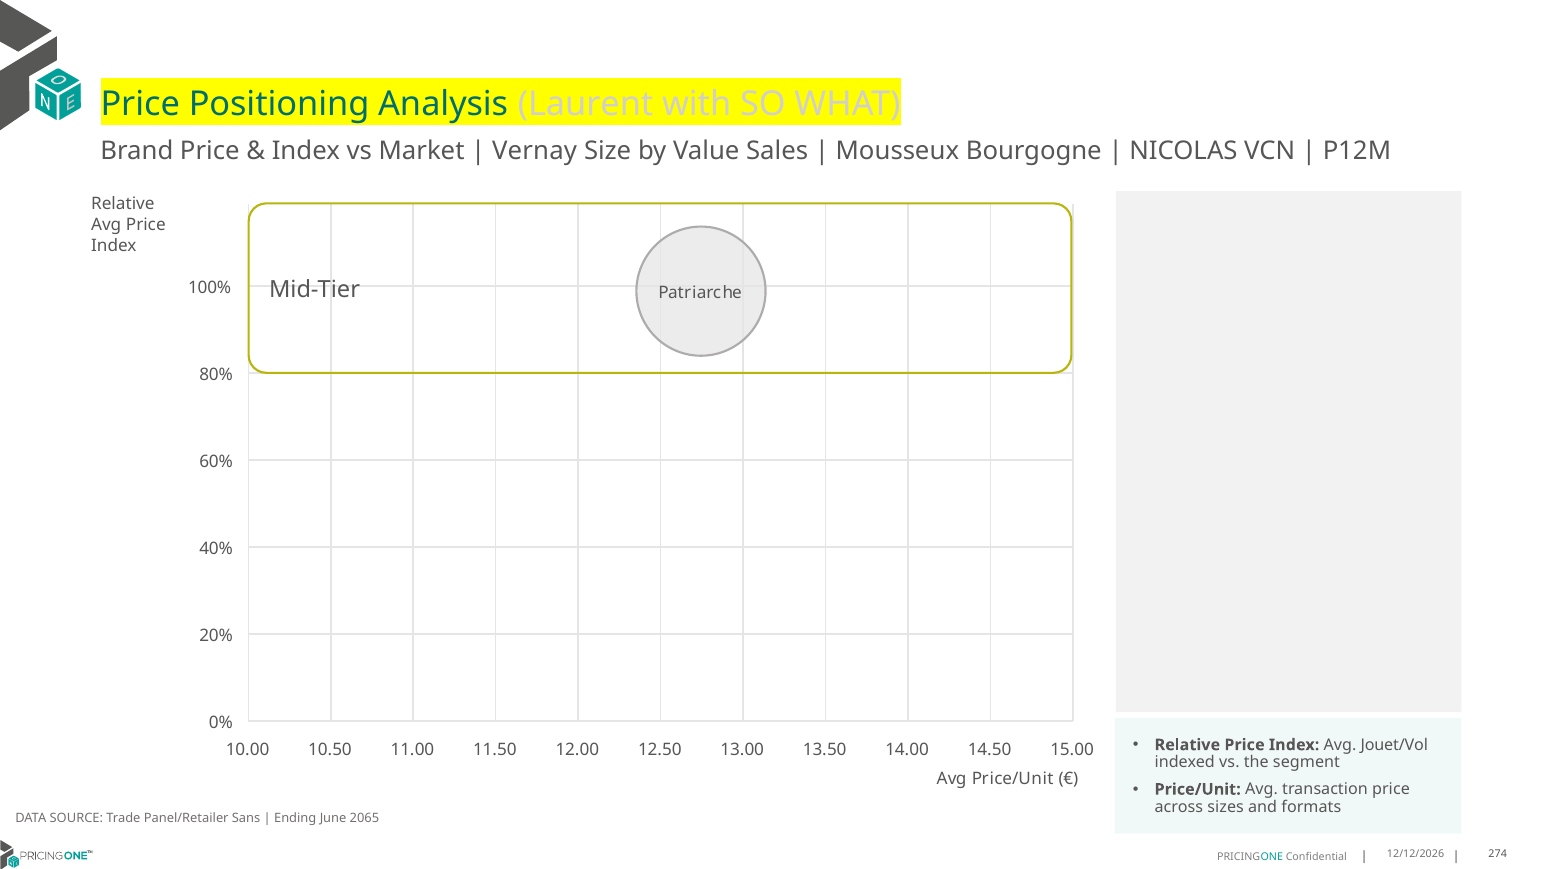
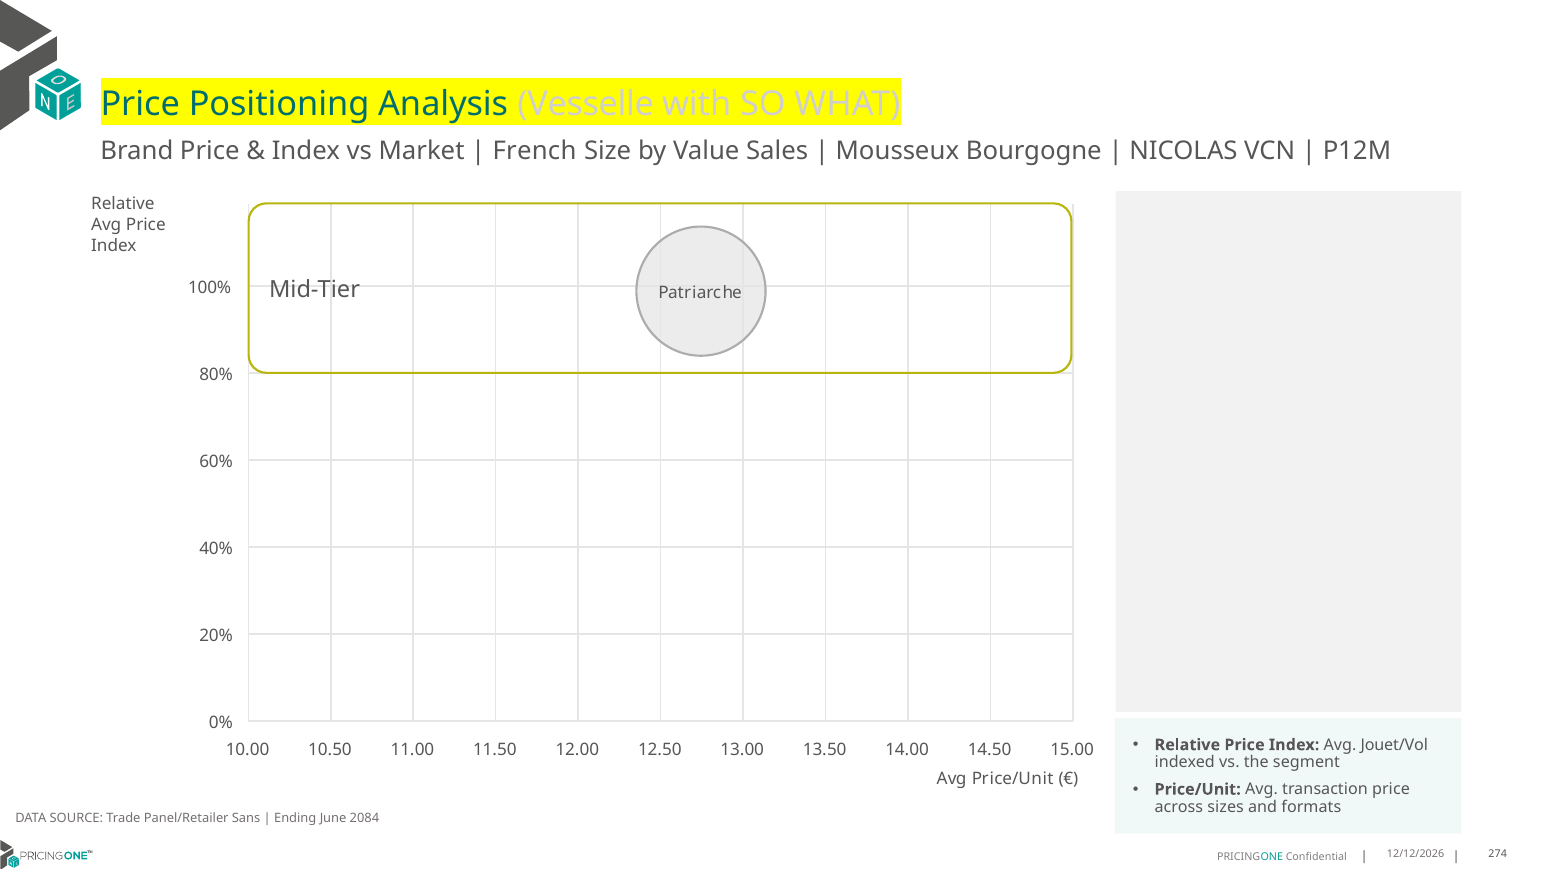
Laurent: Laurent -> Vesselle (586, 104)
Vernay: Vernay -> French (535, 151)
2065: 2065 -> 2084 (364, 819)
